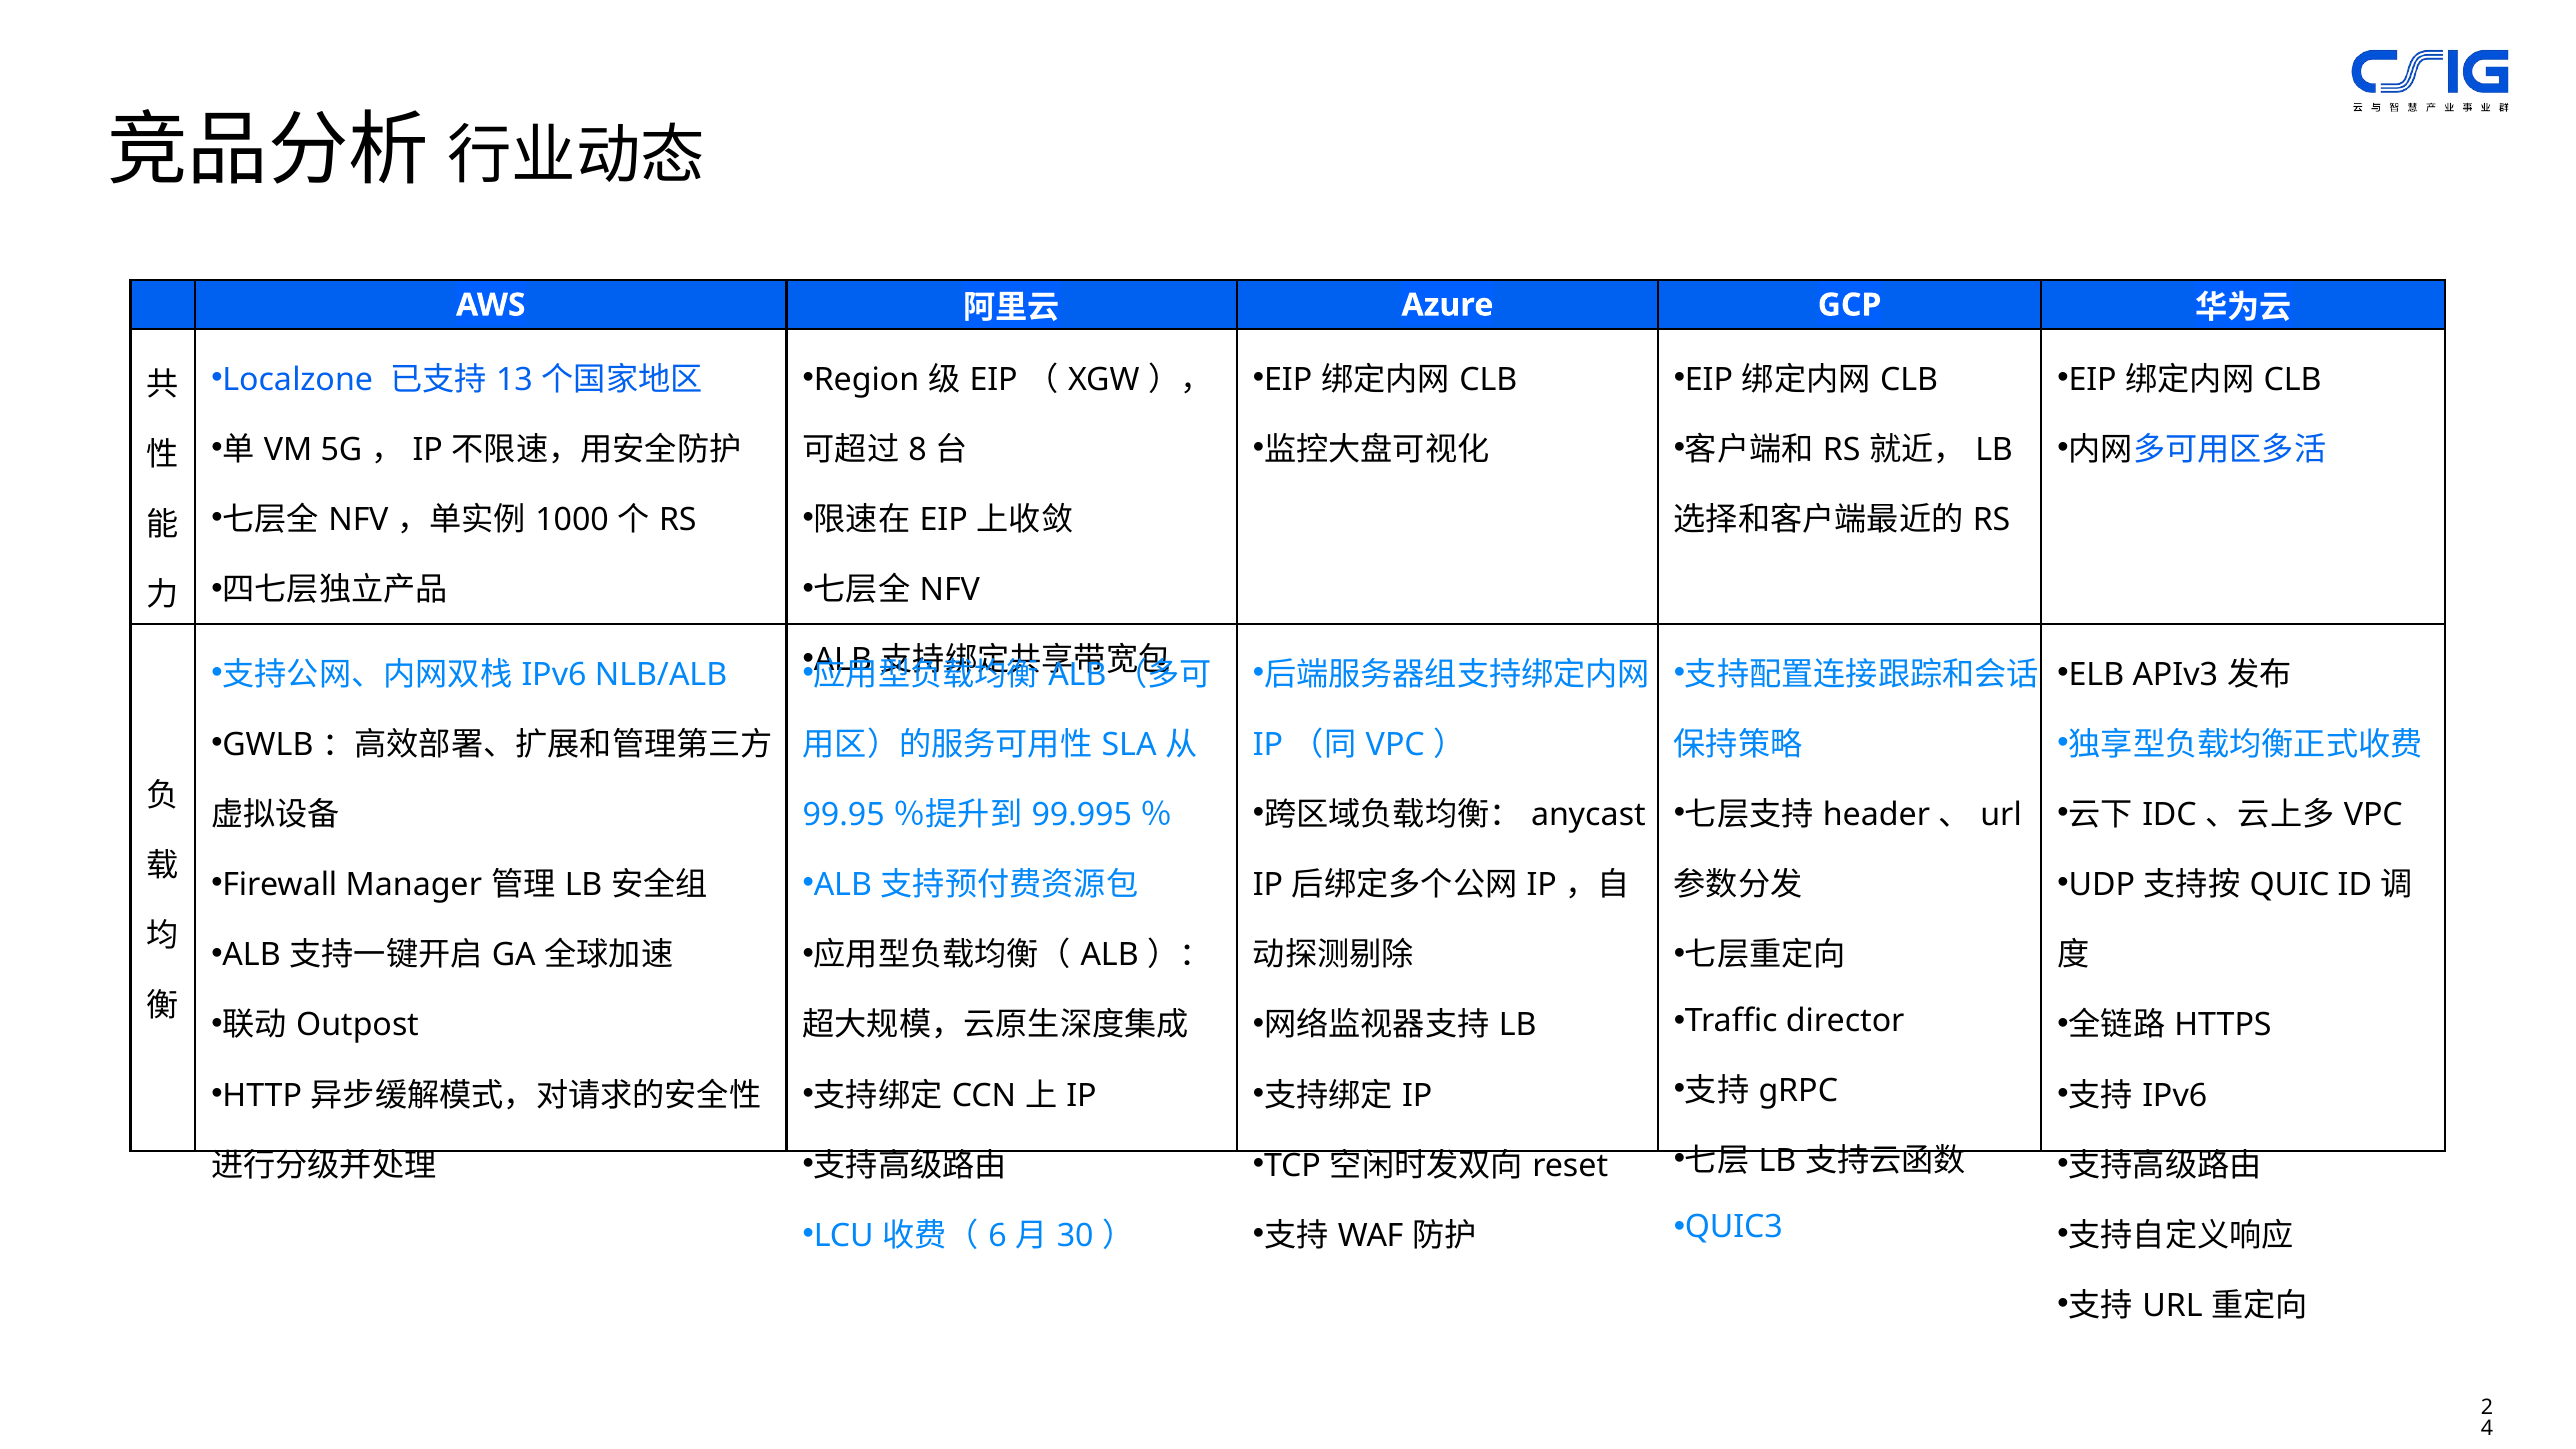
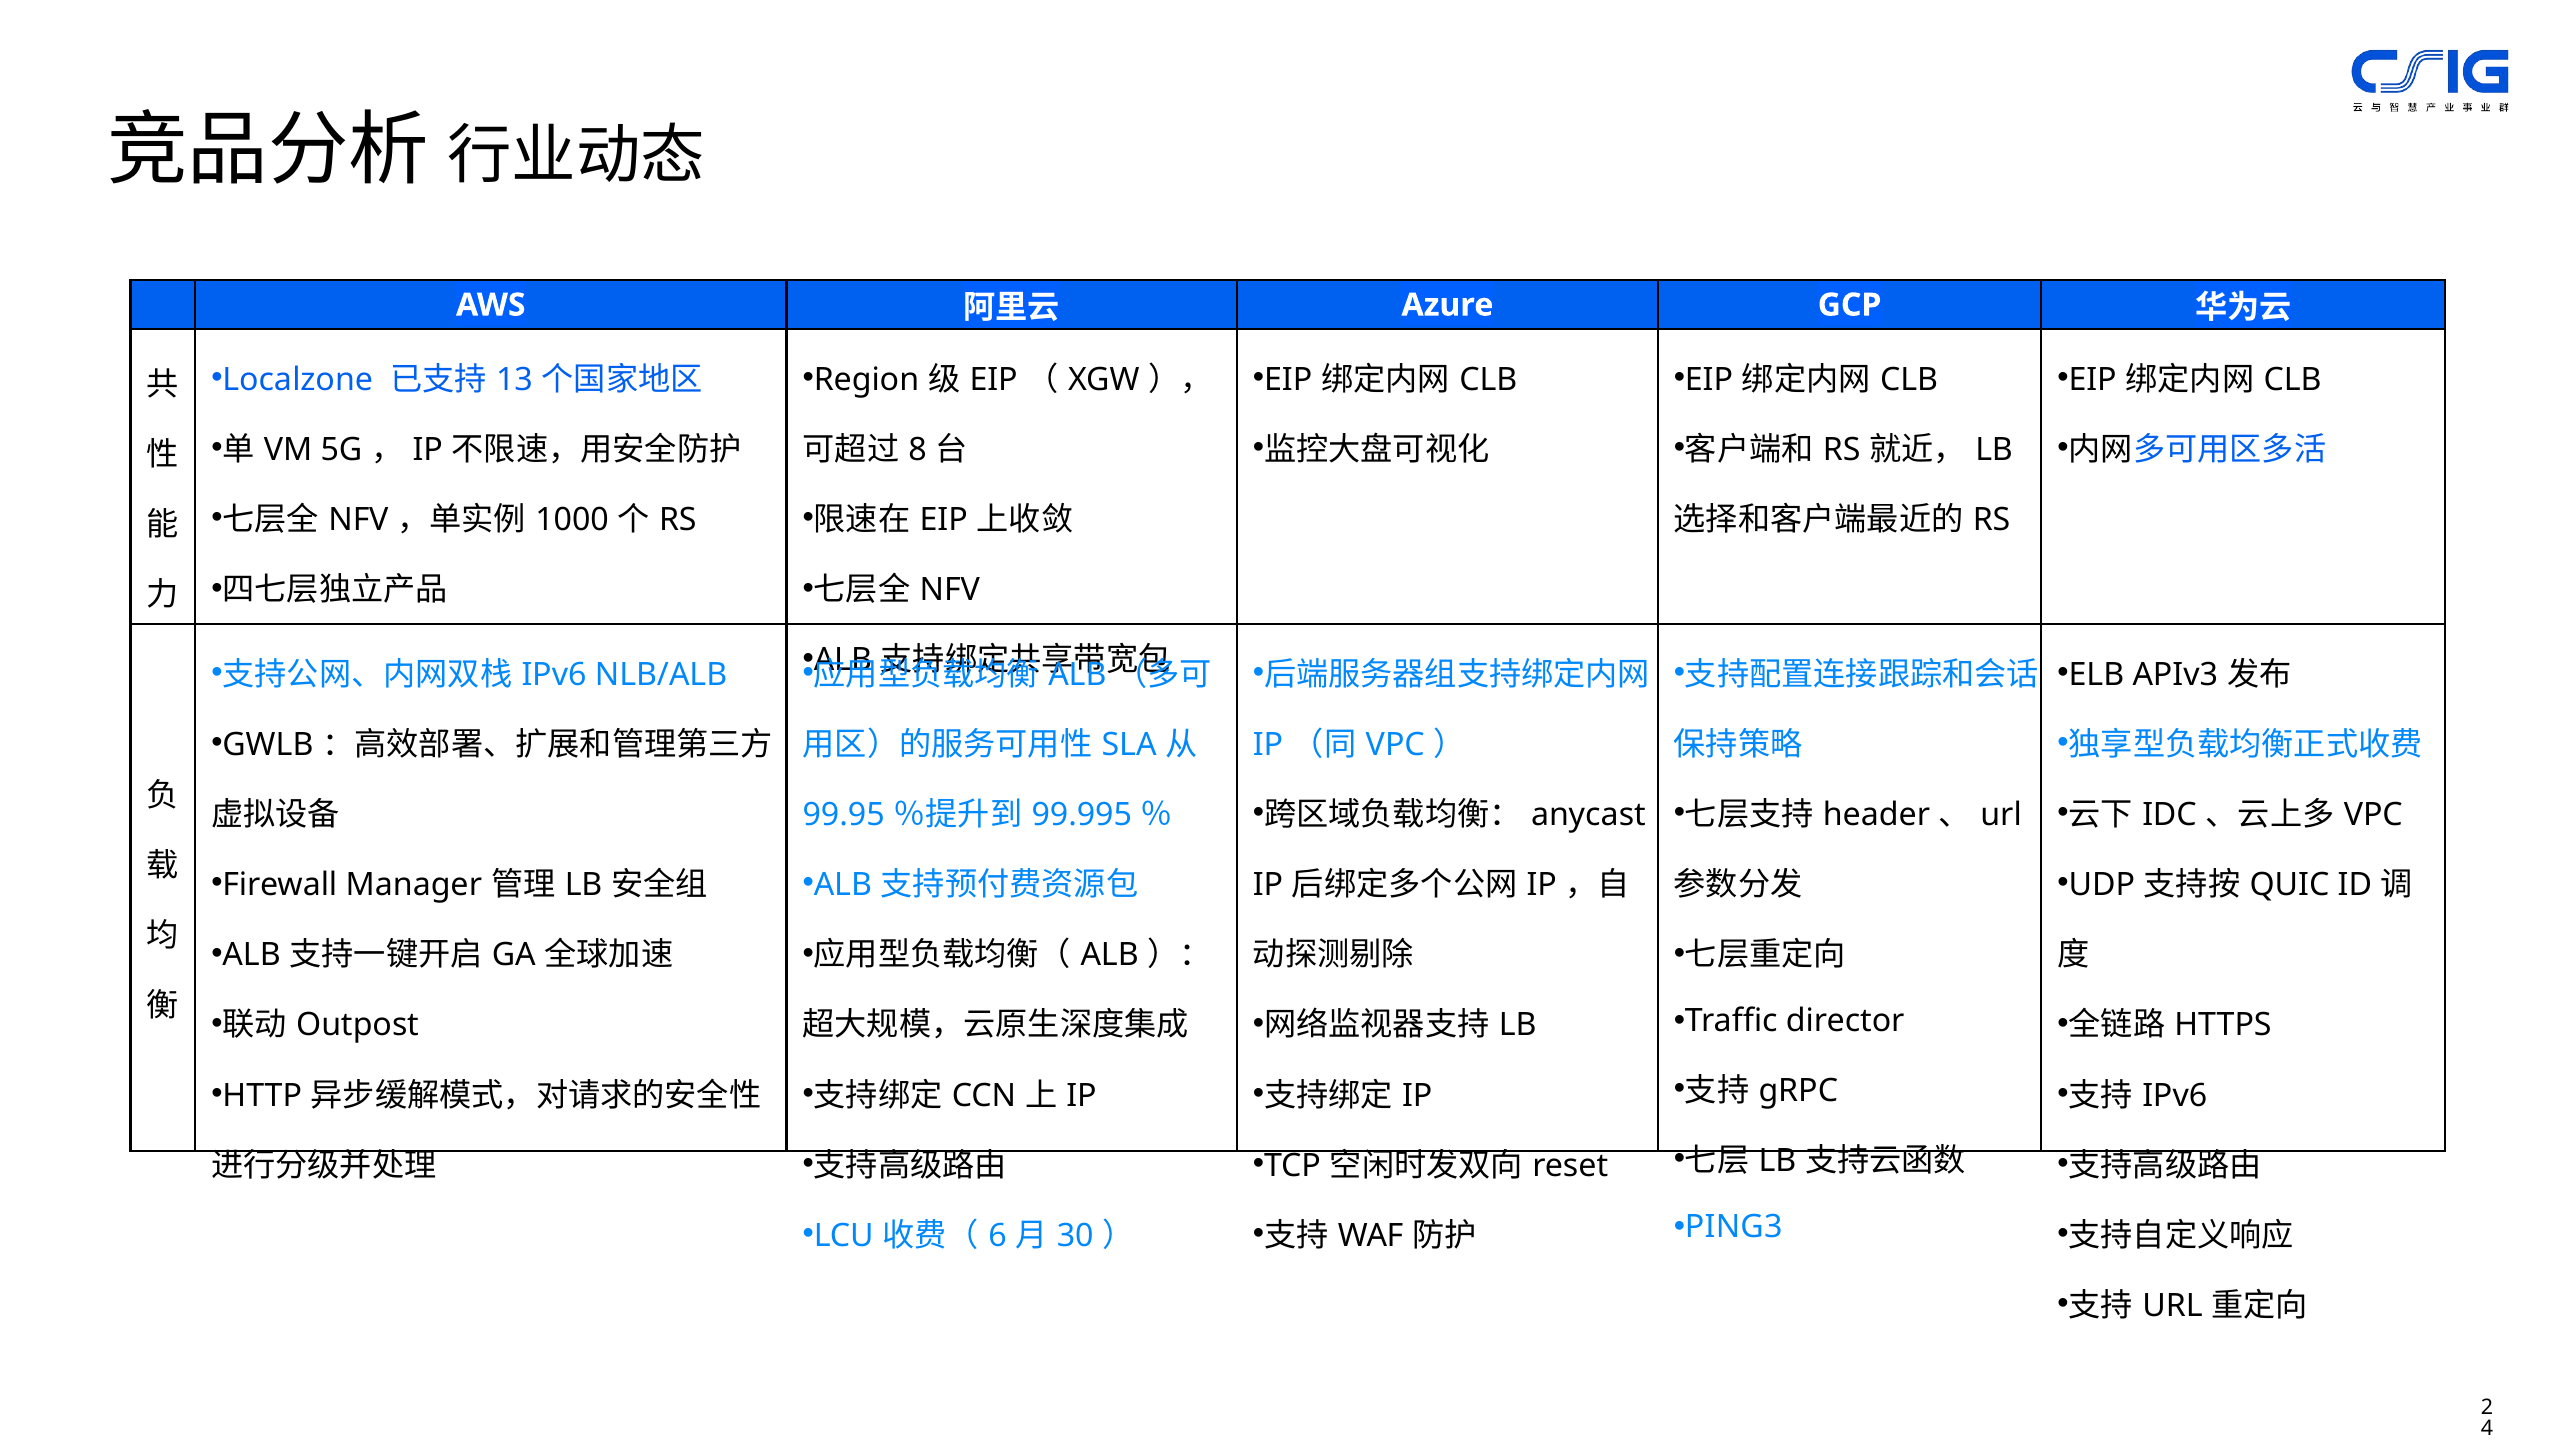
QUIC3: QUIC3 -> PING3 (1734, 1227)
